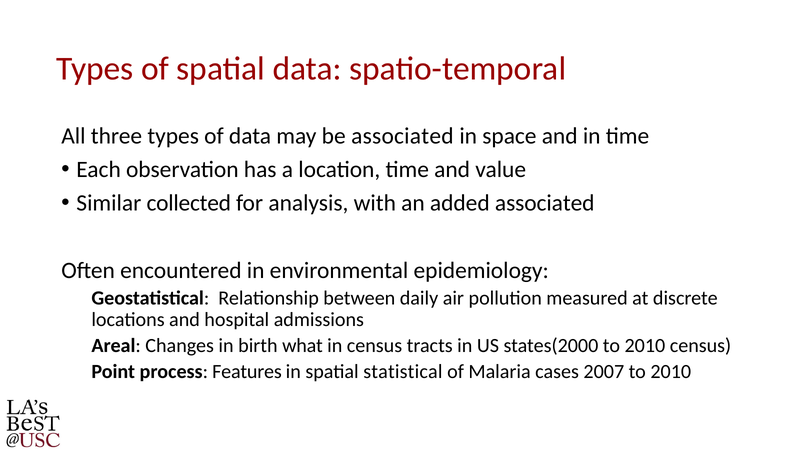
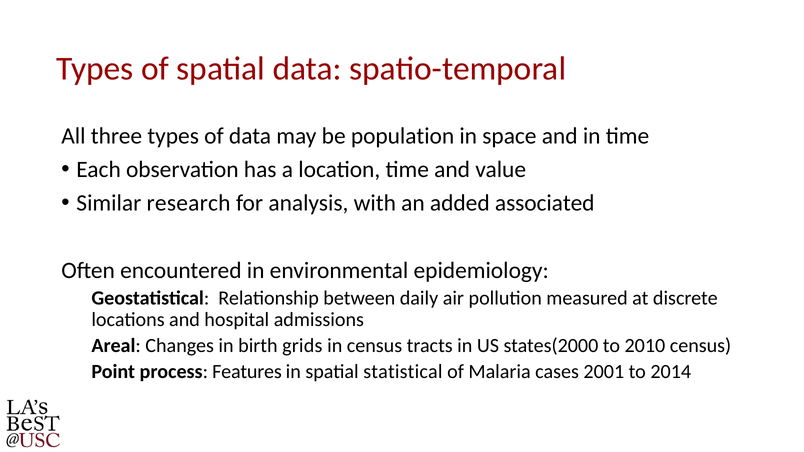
be associated: associated -> population (403, 136)
collected: collected -> research (189, 203)
what: what -> grids (302, 346)
2007: 2007 -> 2001 (604, 372)
2010: 2010 -> 2014 (671, 372)
